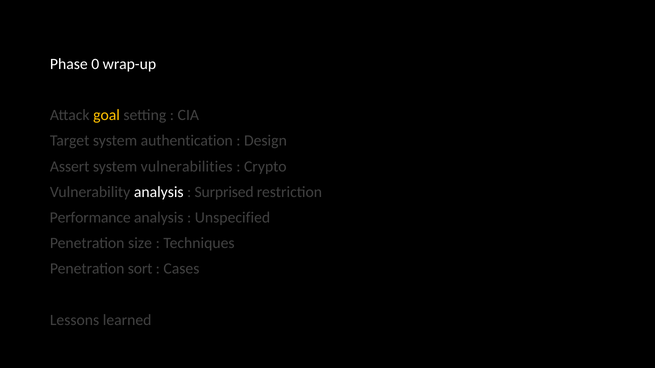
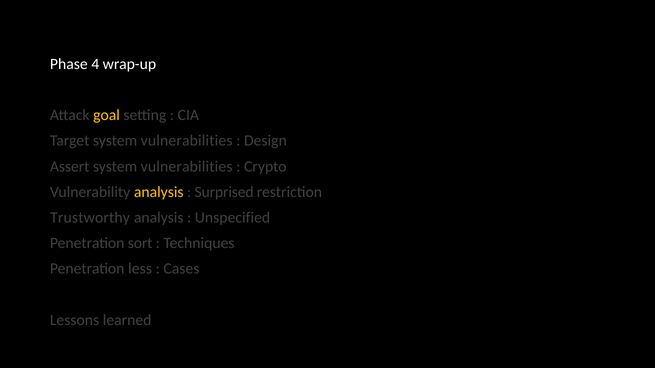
0: 0 -> 4 (95, 64)
Target system authentication: authentication -> vulnerabilities (187, 141)
analysis colour: white -> yellow (159, 192)
Performance: Performance -> Trustworthy (90, 218)
size: size -> sort (140, 243)
sort: sort -> less (140, 269)
